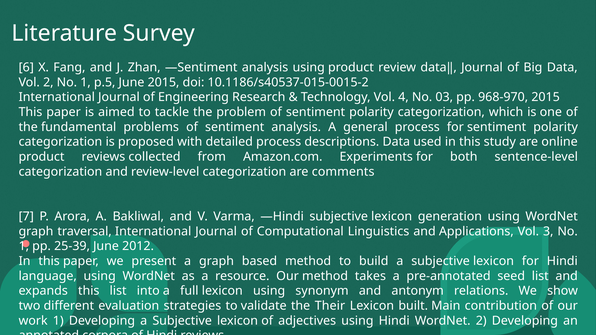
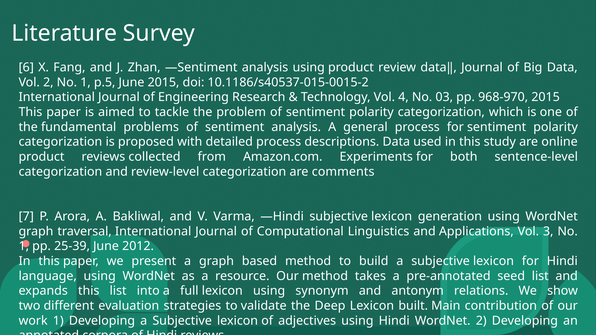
Their: Their -> Deep (330, 306)
